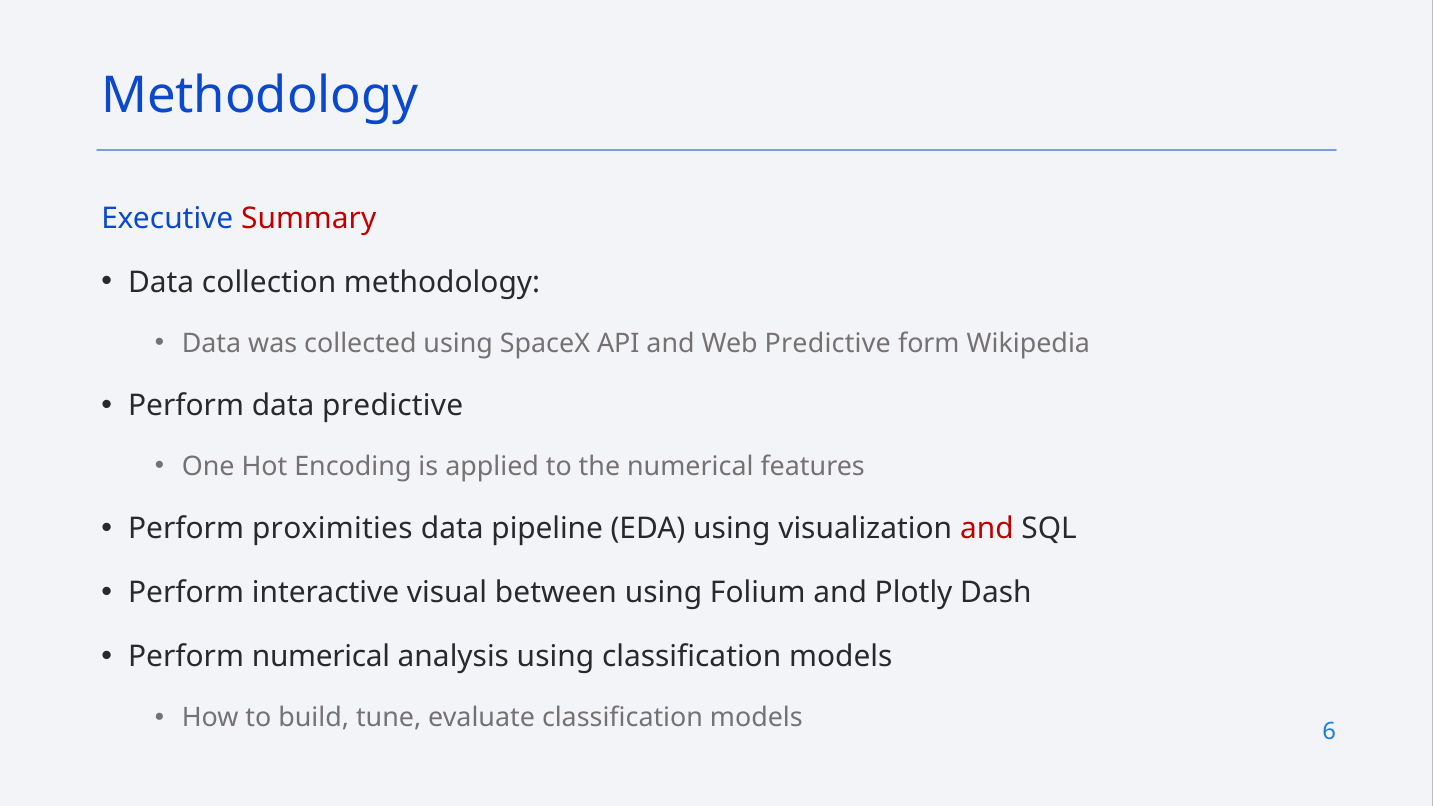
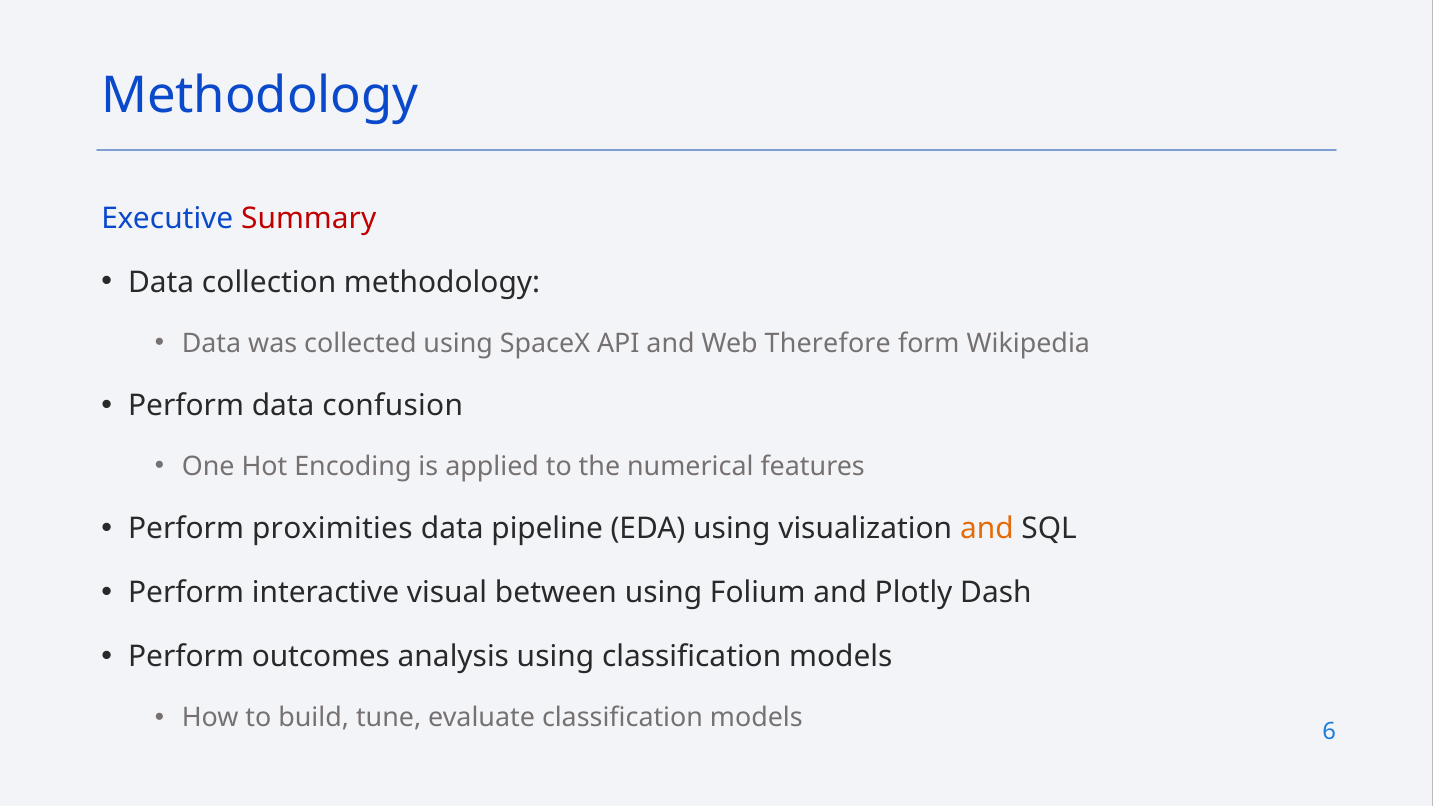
Web Predictive: Predictive -> Therefore (828, 343)
data predictive: predictive -> confusion (393, 406)
and colour: red -> orange (987, 529)
Perform numerical: numerical -> outcomes (321, 657)
